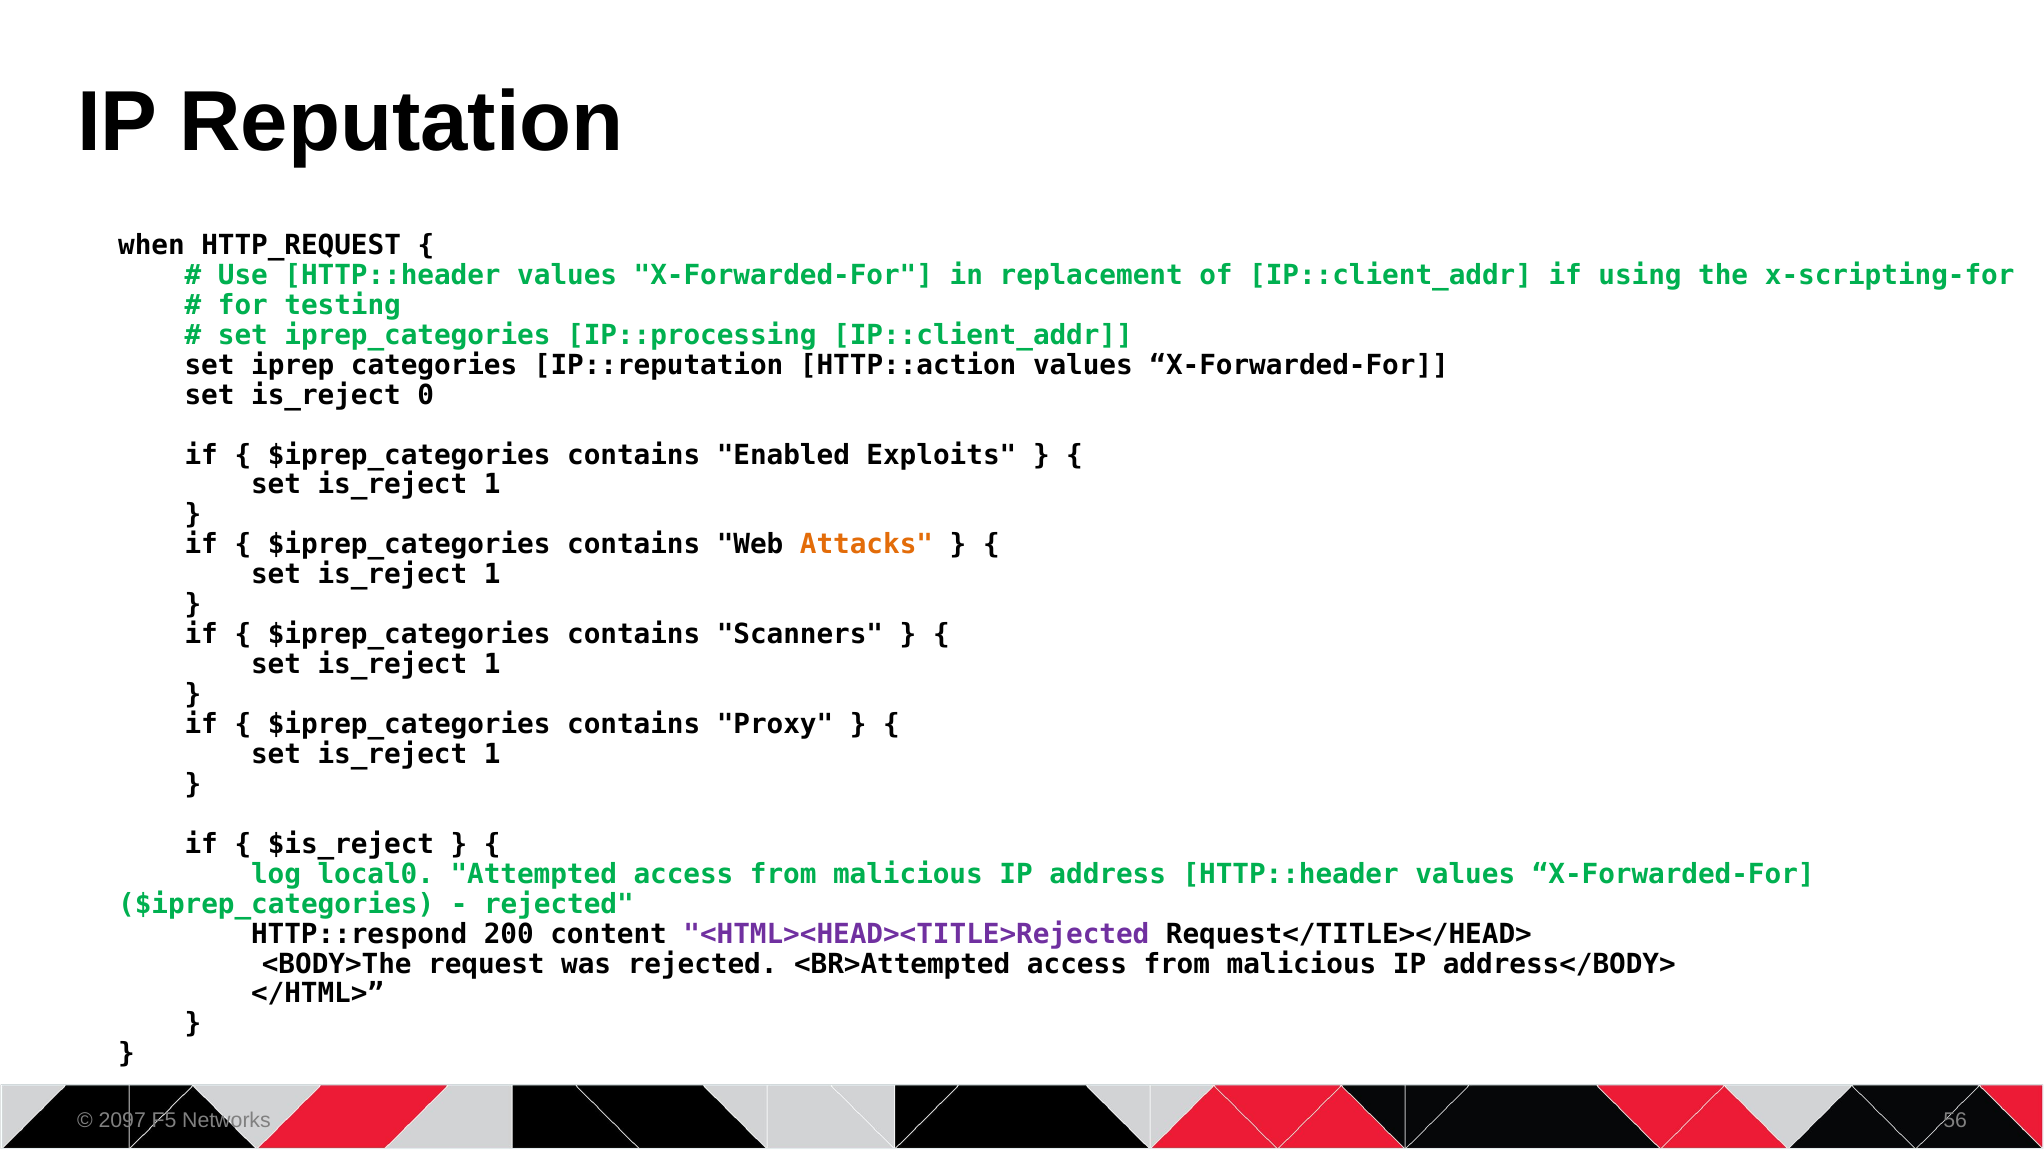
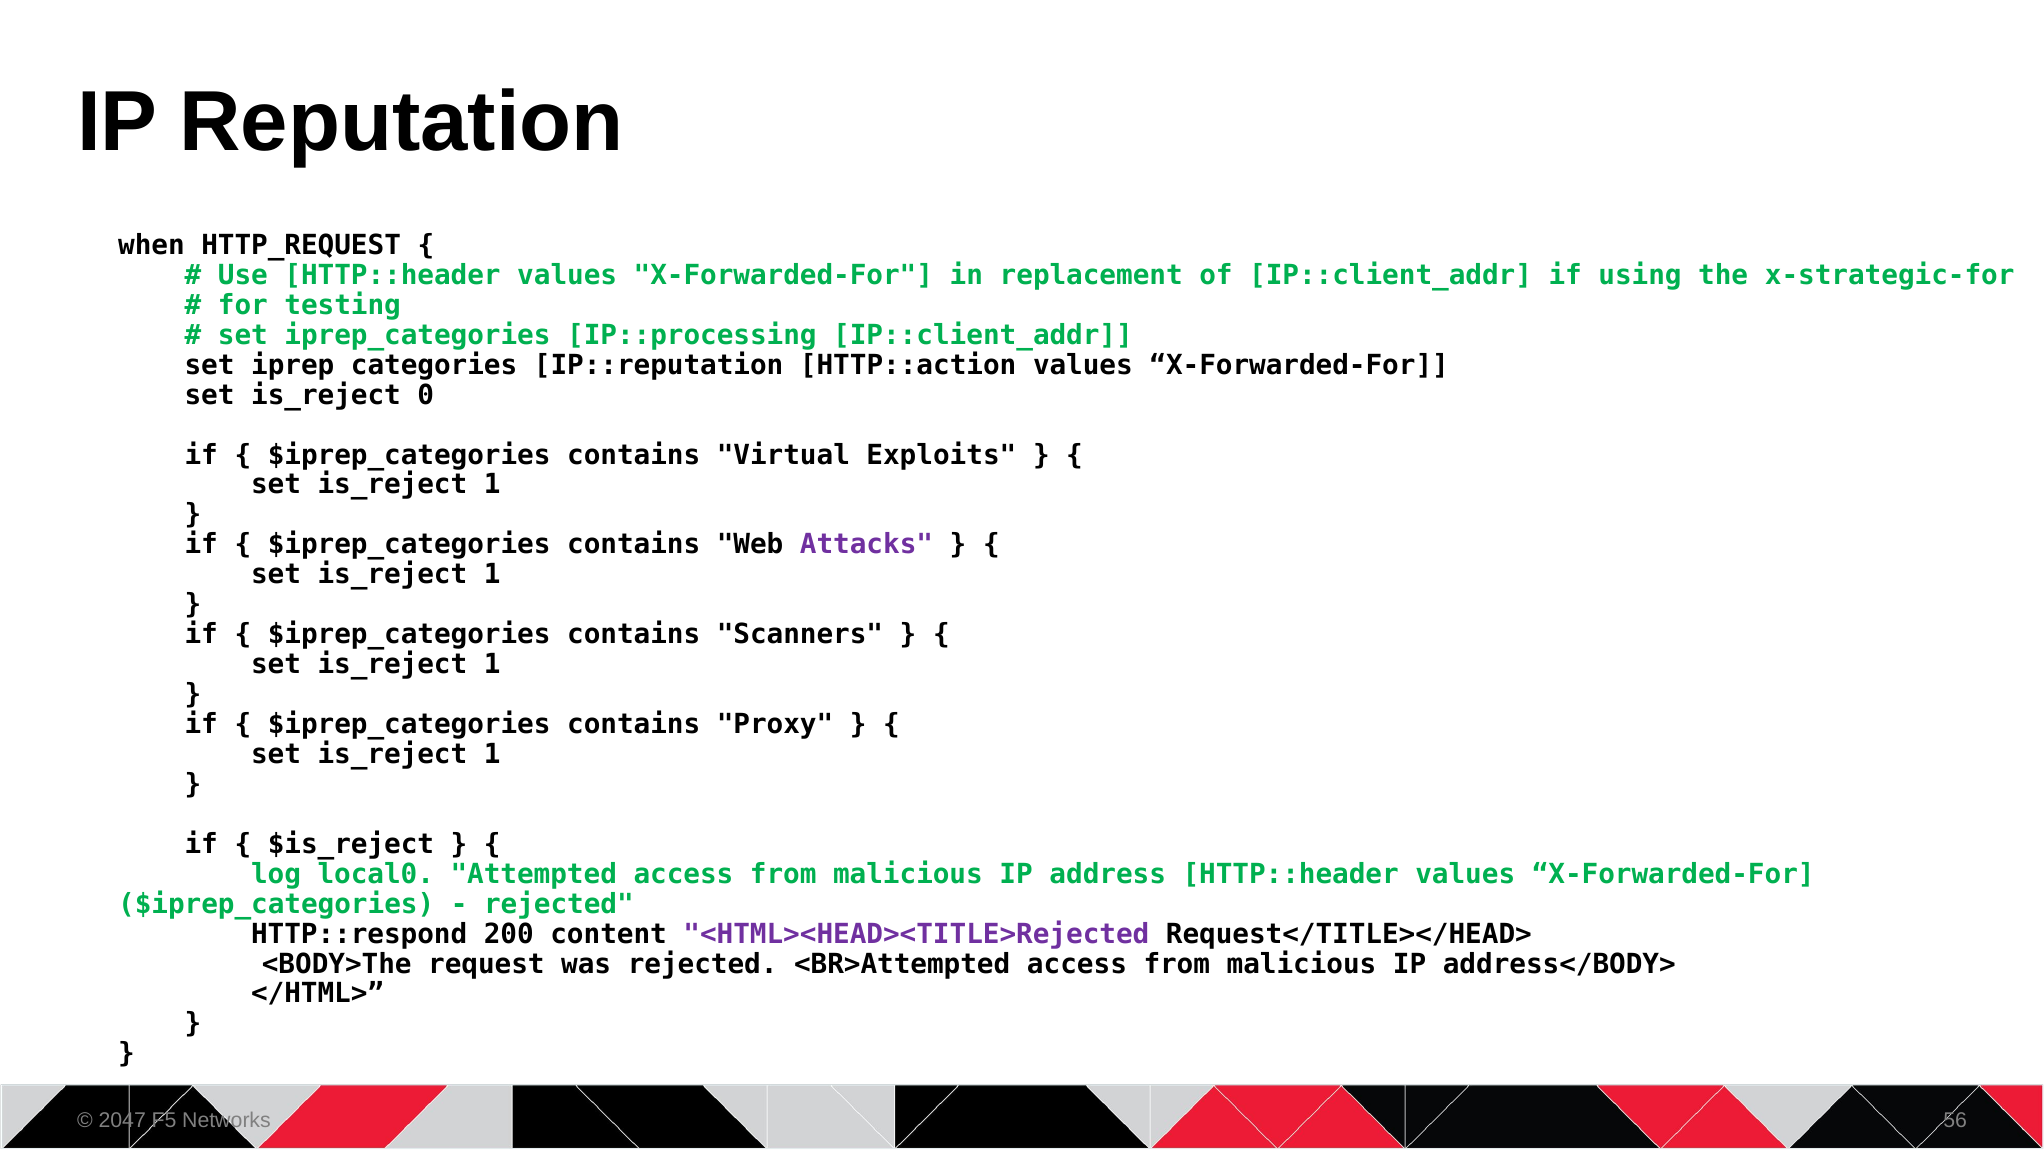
x-scripting-for: x-scripting-for -> x-strategic-for (1890, 275)
Enabled: Enabled -> Virtual (783, 455)
Attacks colour: orange -> purple (867, 545)
2097: 2097 -> 2047 (122, 1121)
